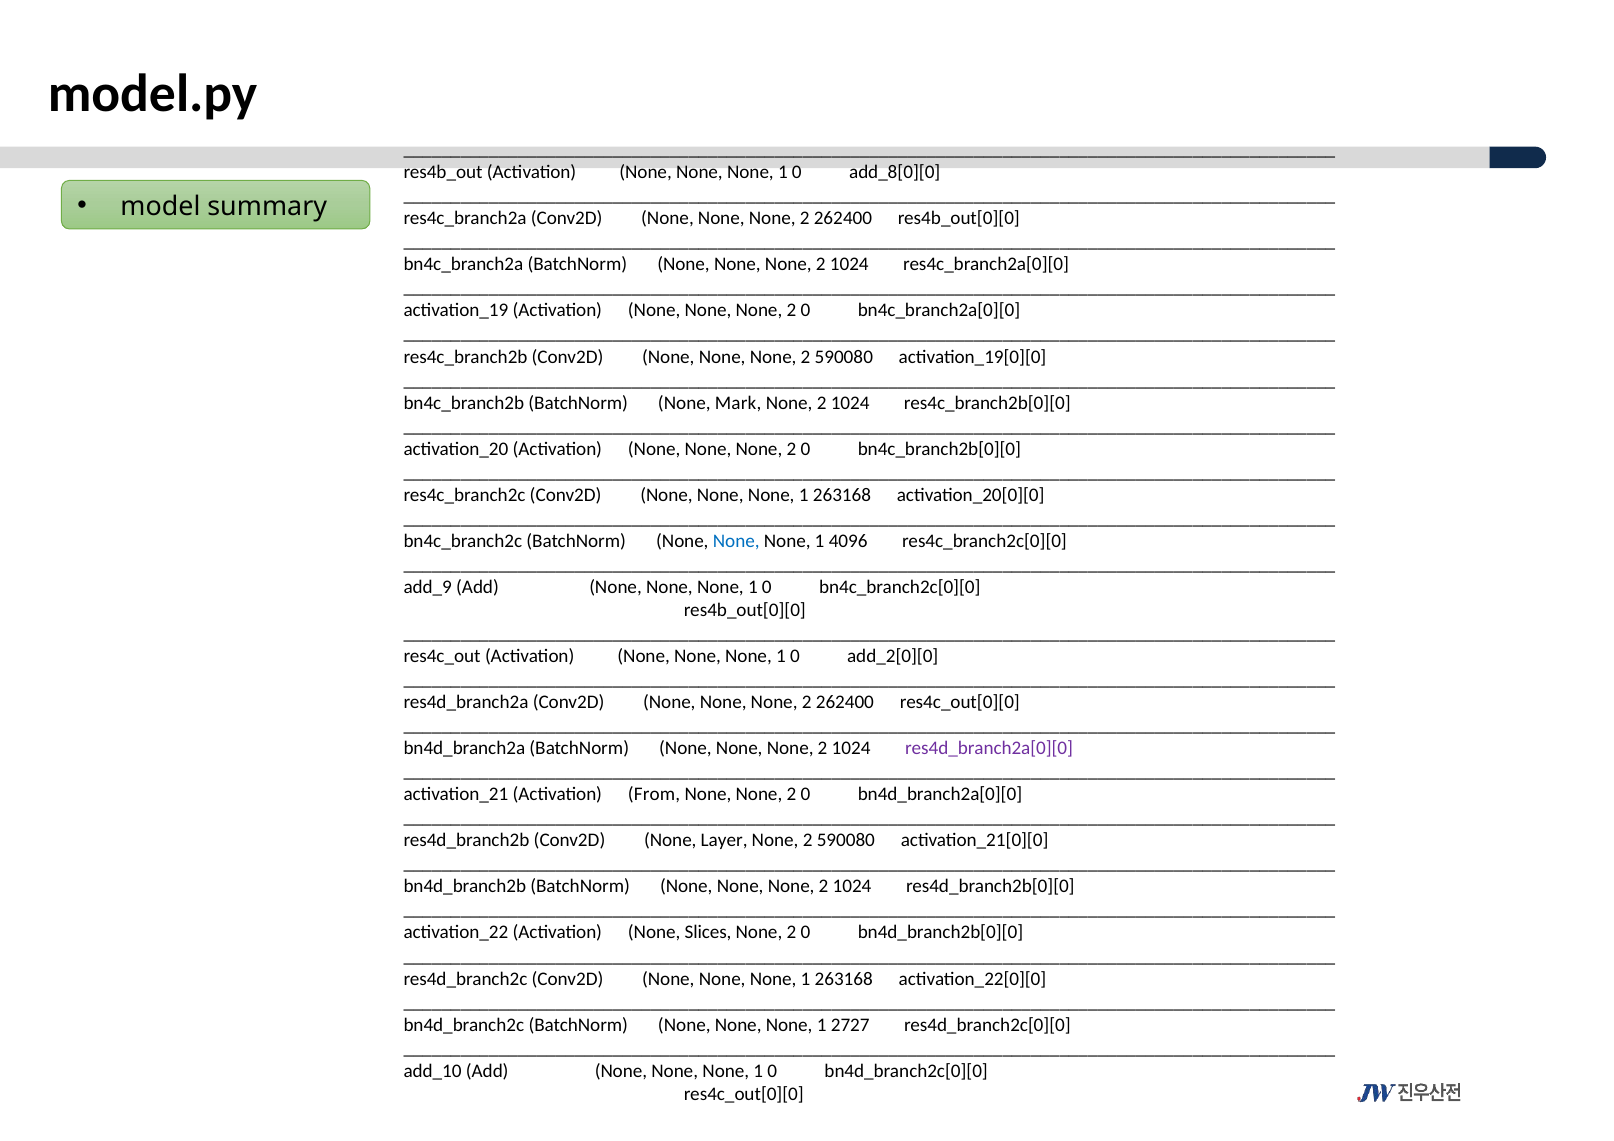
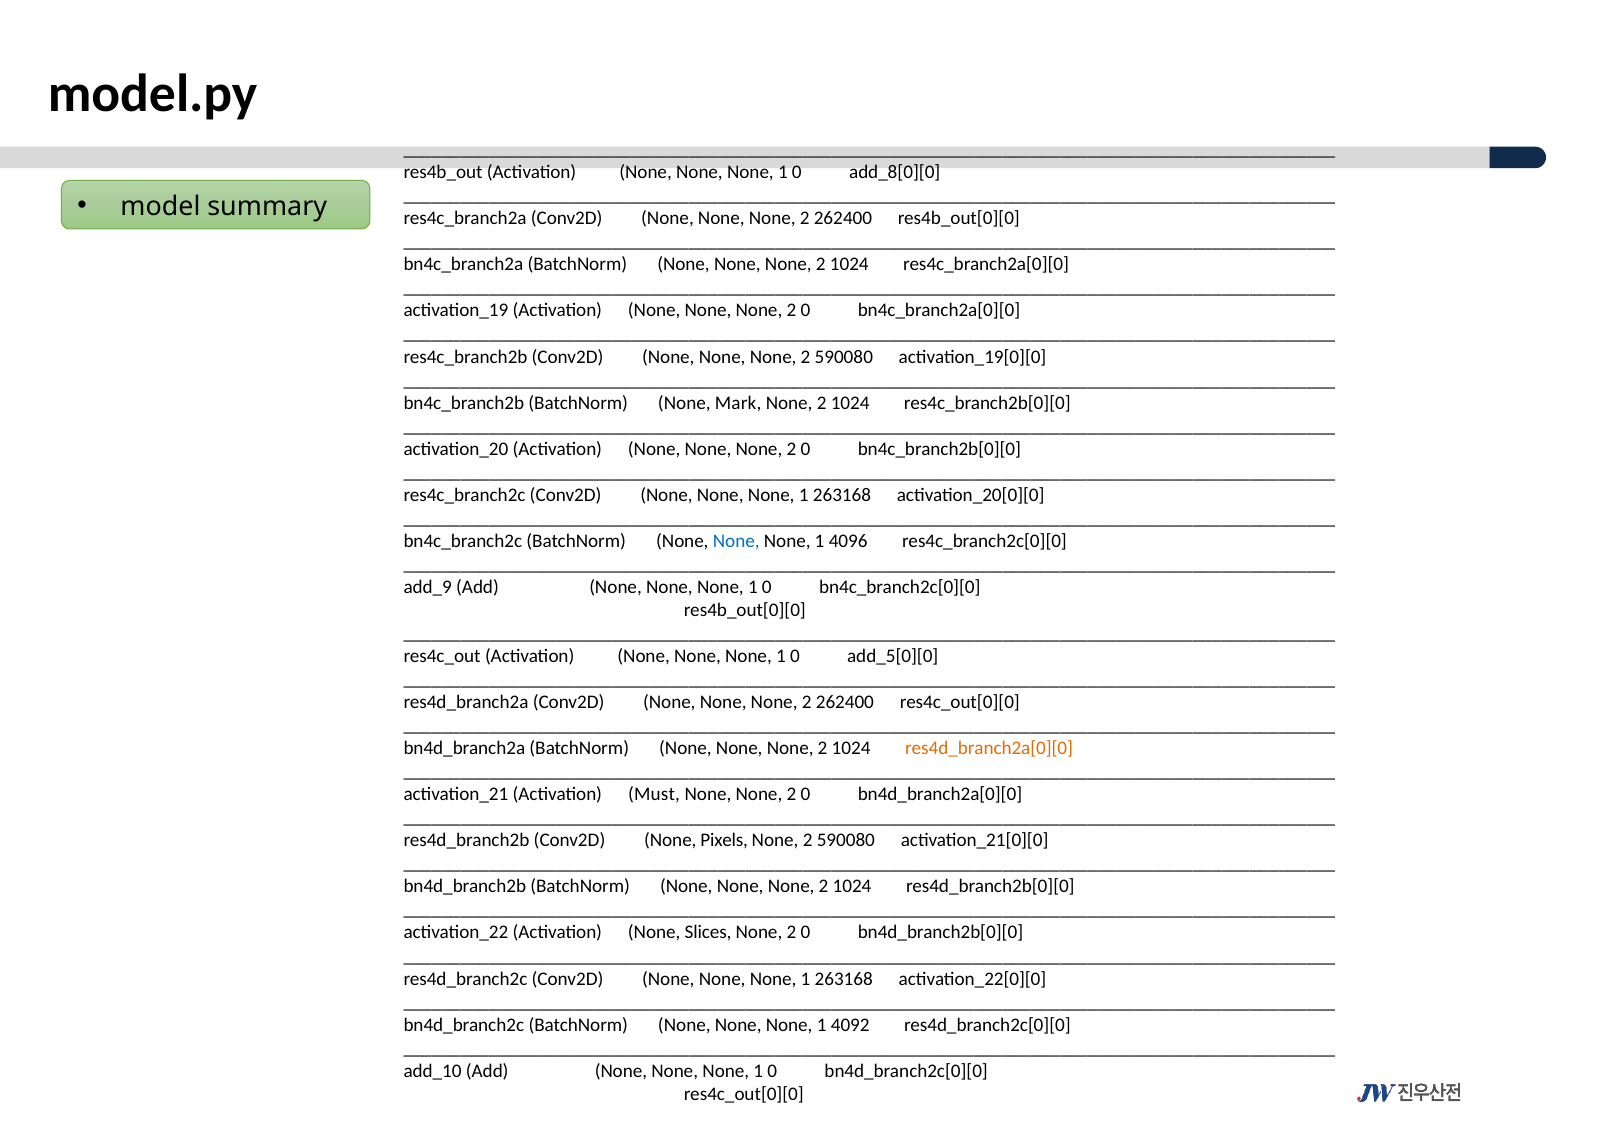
add_2[0][0: add_2[0][0 -> add_5[0][0 (893, 656)
res4d_branch2a[0][0 colour: purple -> orange (989, 748)
From: From -> Must (654, 795)
Layer: Layer -> Pixels (724, 841)
2727: 2727 -> 4092 (850, 1025)
